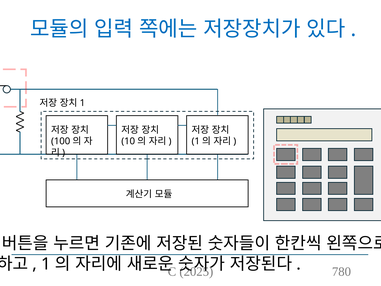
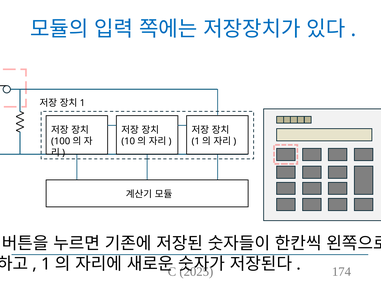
780: 780 -> 174 (341, 271)
